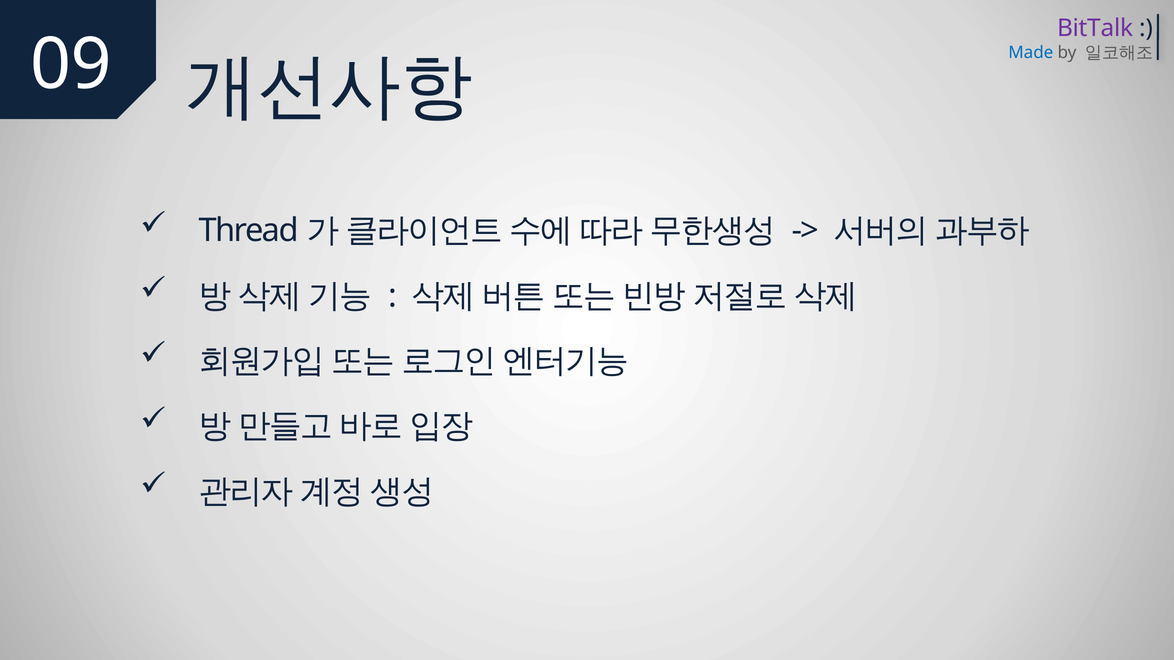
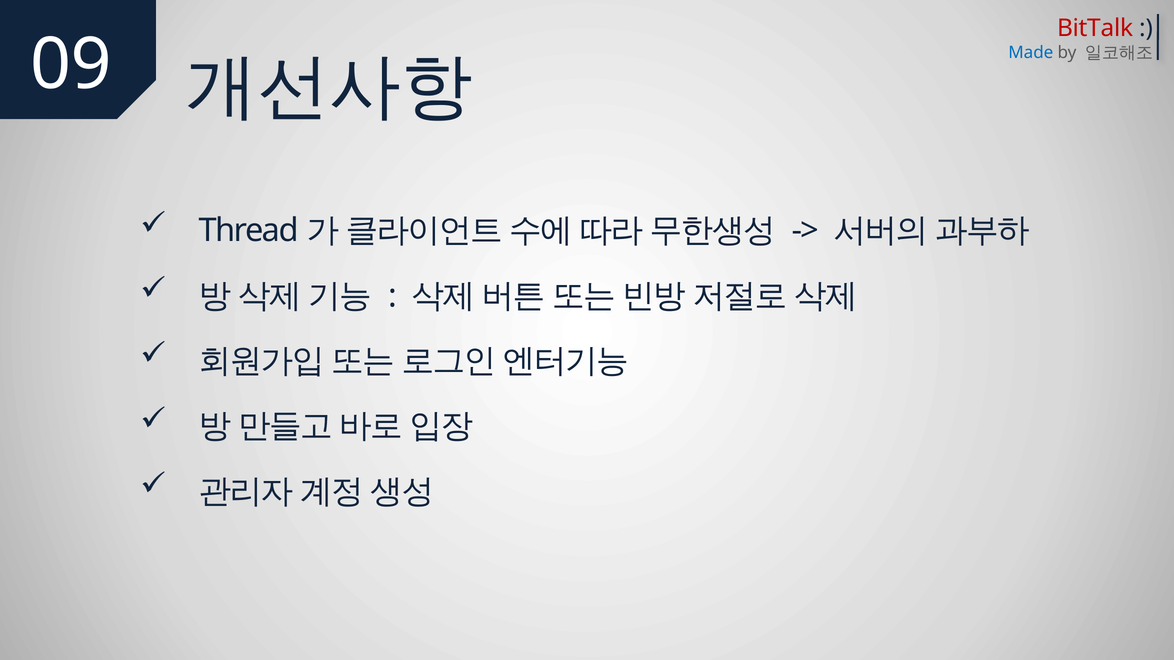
BitTalk colour: purple -> red (1095, 28)
